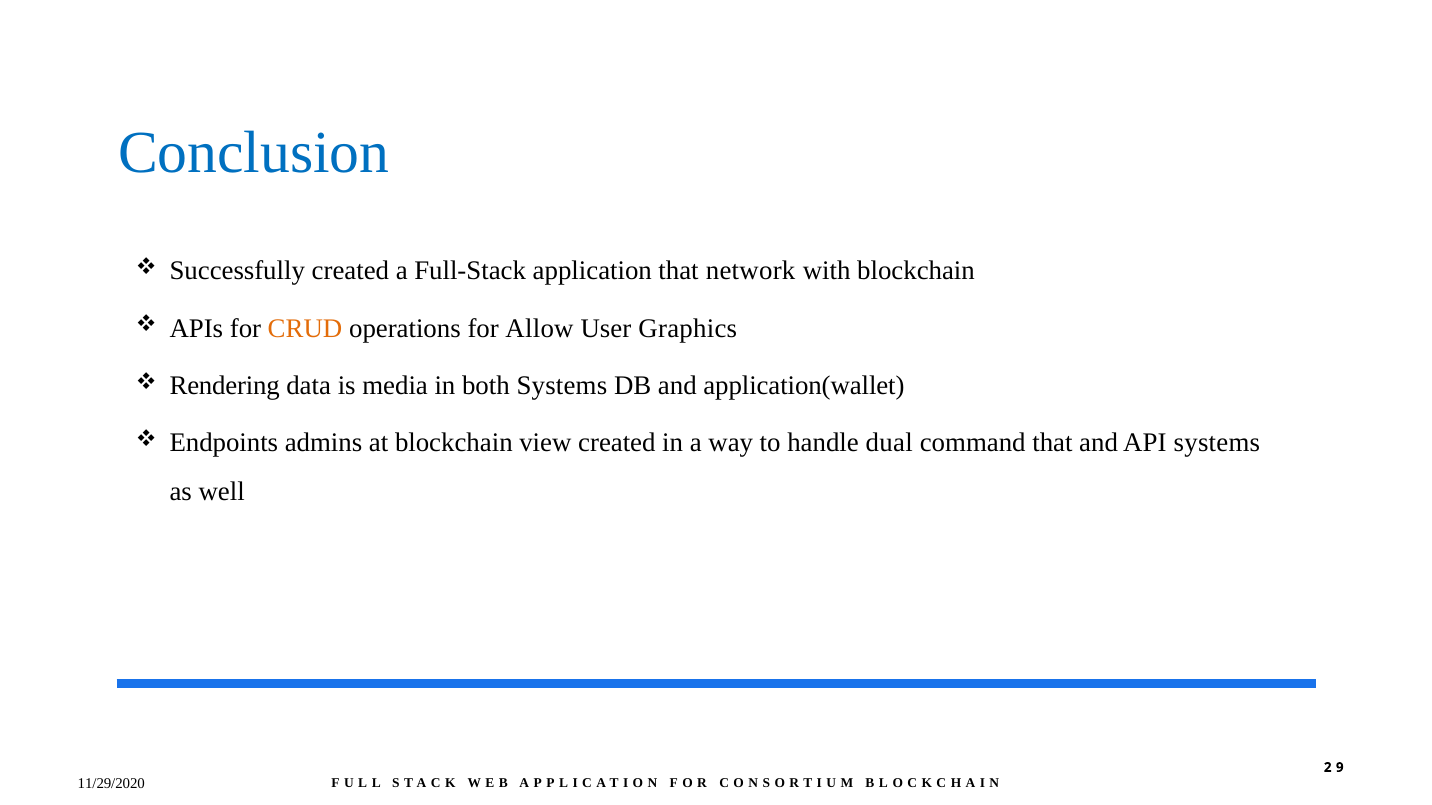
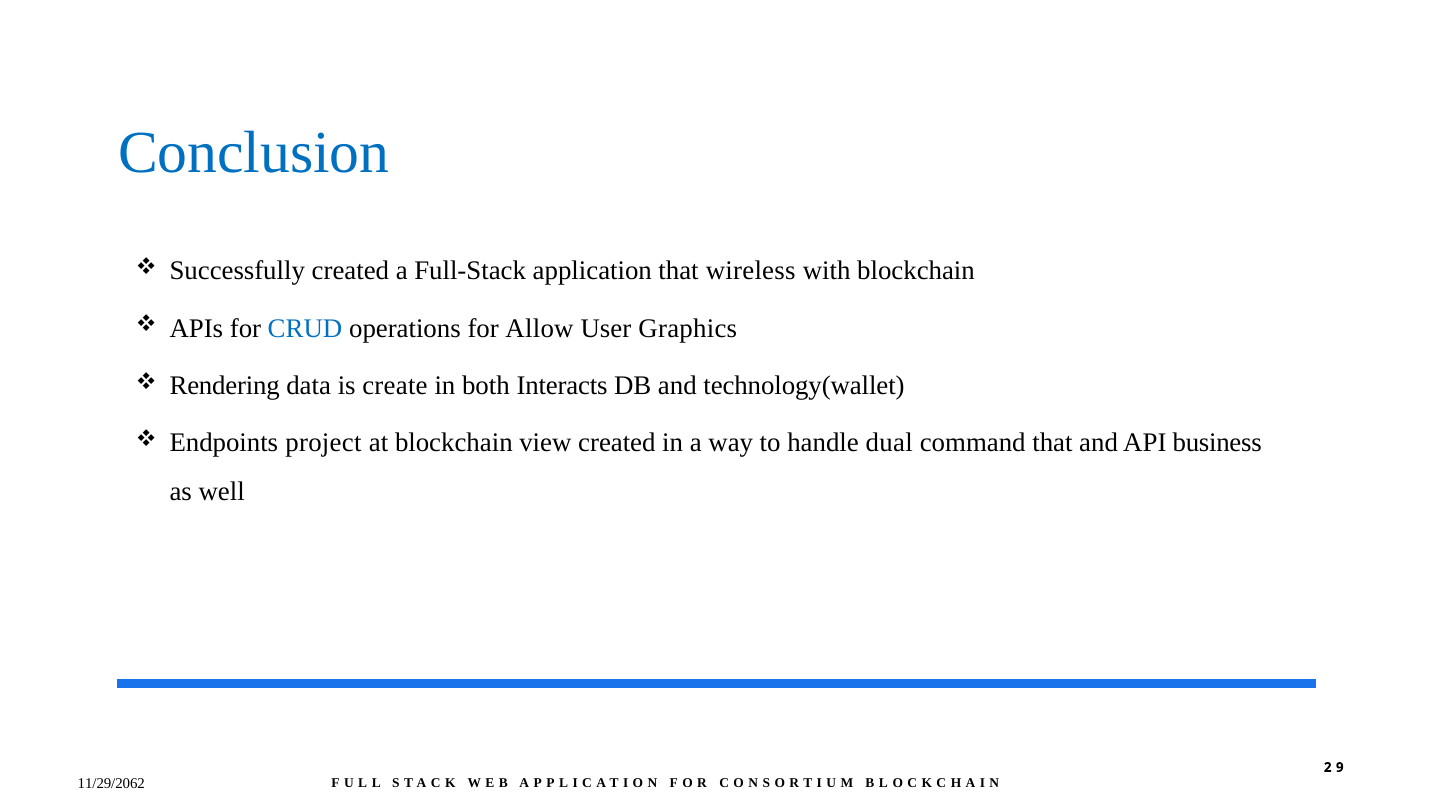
network: network -> wireless (751, 271)
CRUD colour: orange -> blue (305, 329)
media: media -> create (395, 386)
both Systems: Systems -> Interacts (562, 386)
application(wallet: application(wallet -> technology(wallet (804, 386)
admins: admins -> project (323, 443)
API systems: systems -> business (1217, 443)
11/29/2020: 11/29/2020 -> 11/29/2062 (111, 784)
